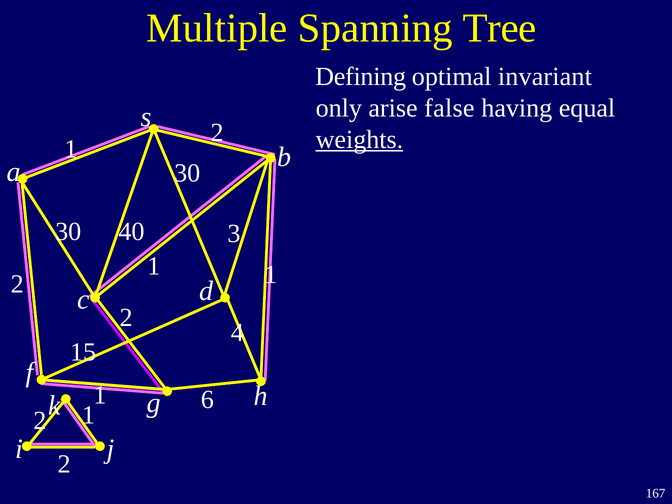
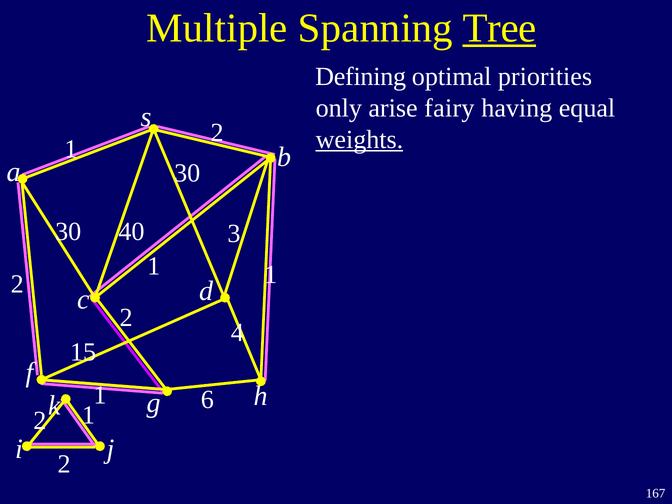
Tree underline: none -> present (500, 28)
invariant: invariant -> priorities (545, 77)
false: false -> fairy (449, 108)
